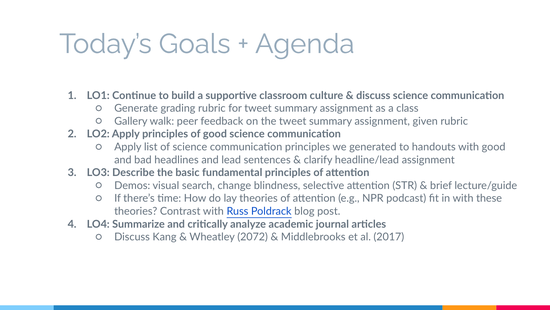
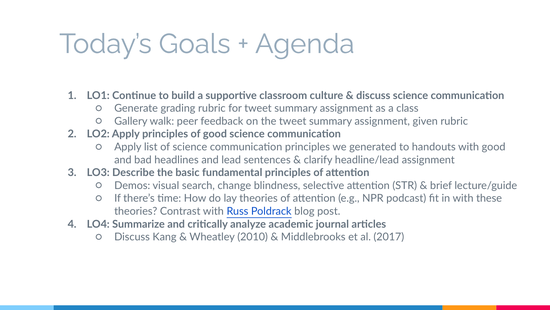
2072: 2072 -> 2010 (253, 237)
